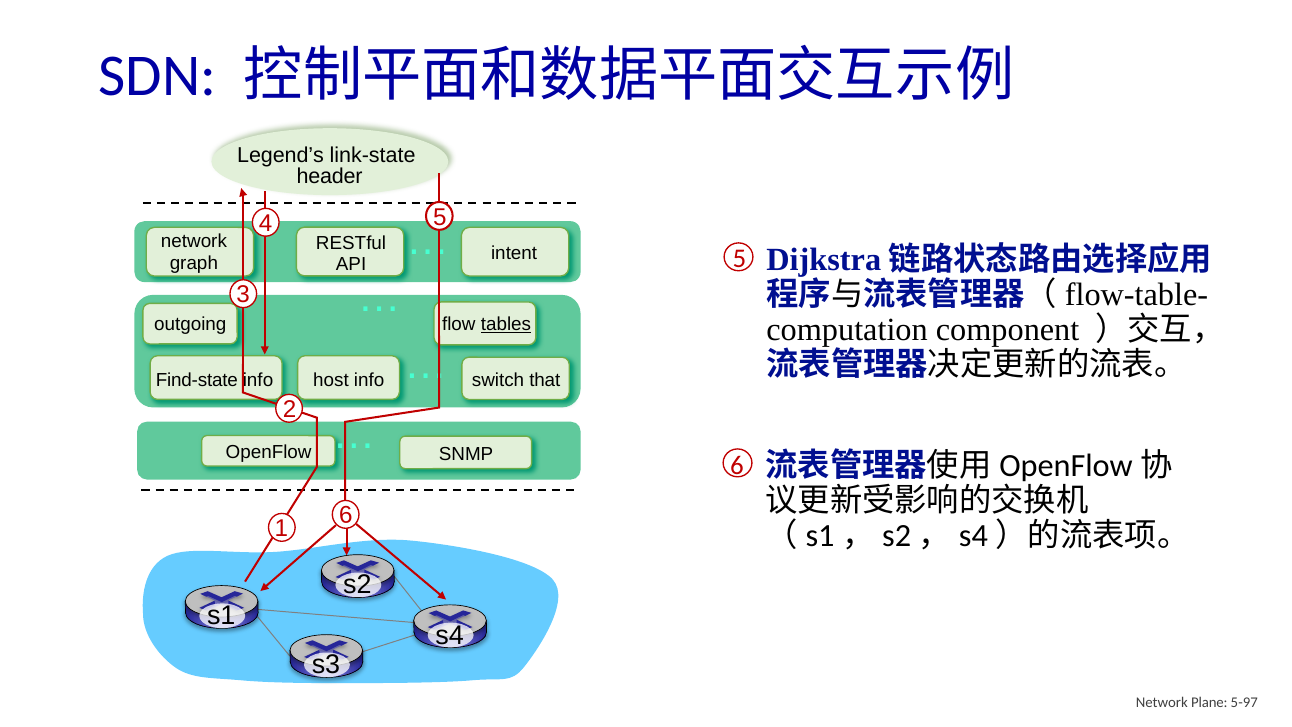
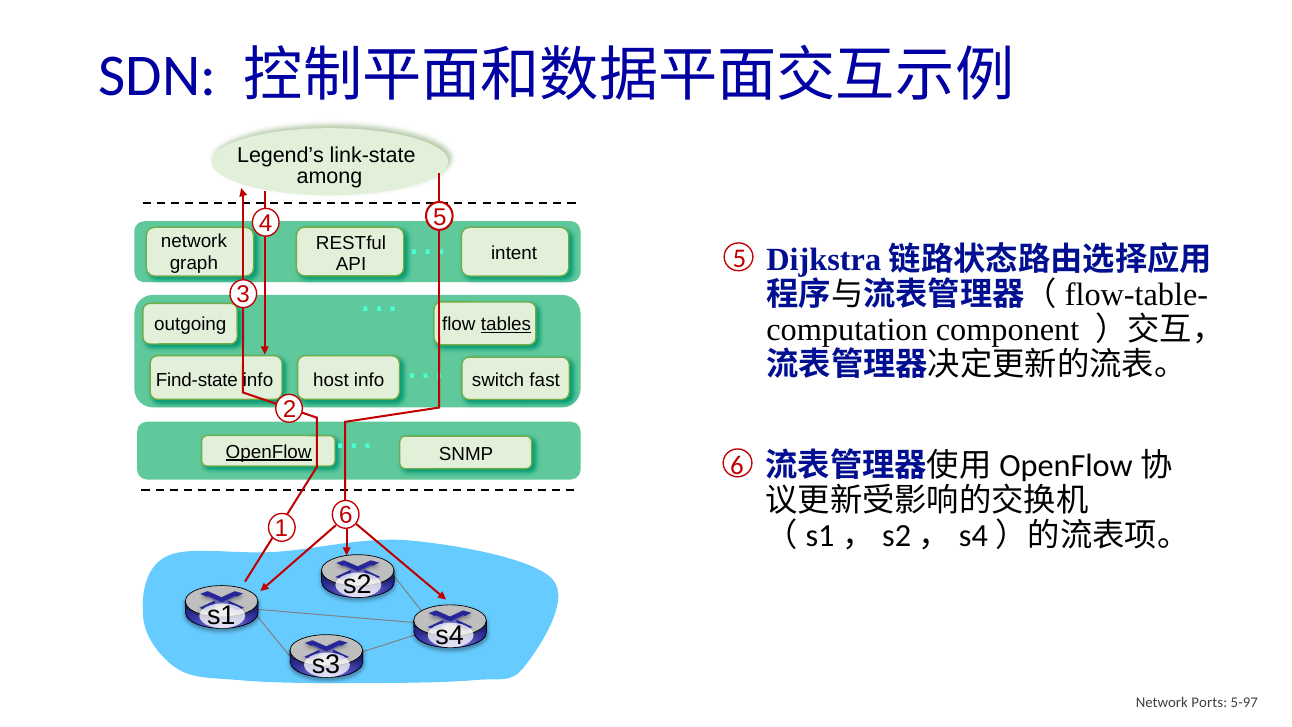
header: header -> among (329, 177)
that: that -> fast (545, 380)
OpenFlow underline: none -> present (269, 452)
Plane: Plane -> Ports (1209, 703)
